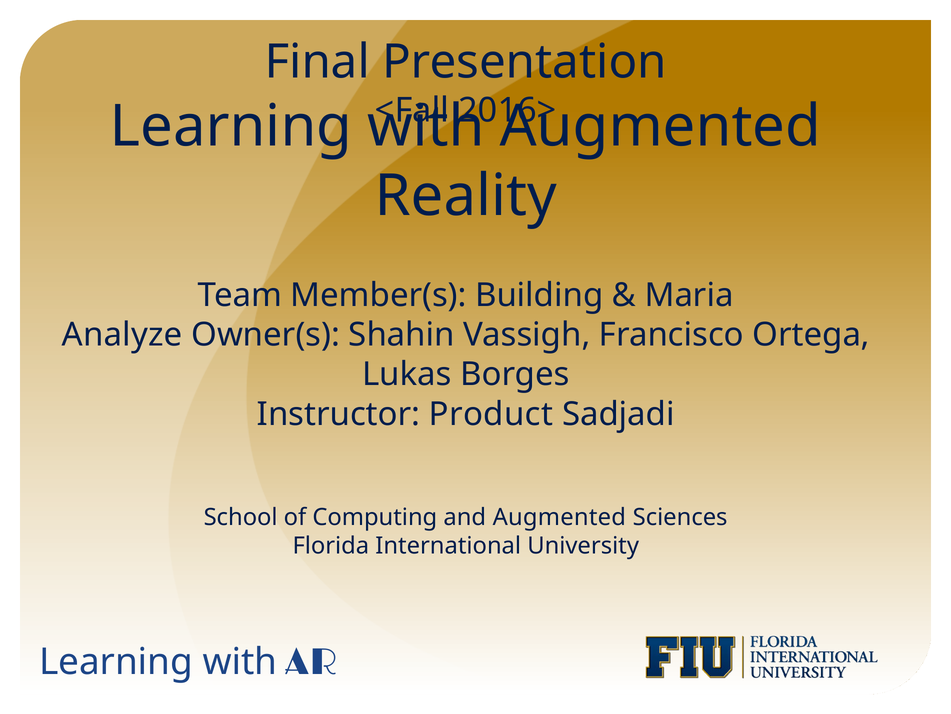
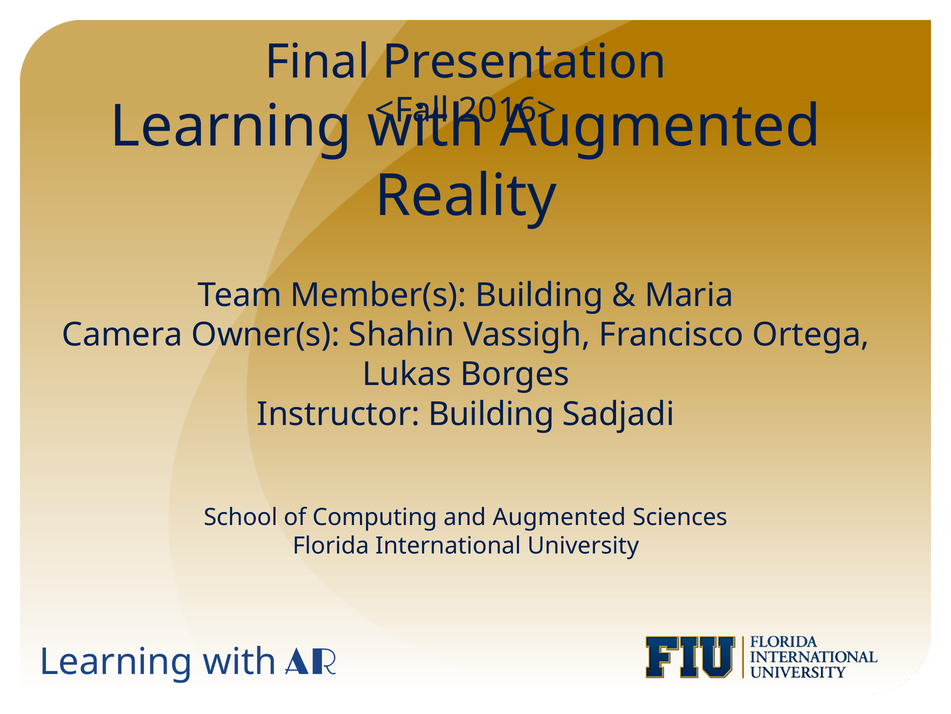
Analyze: Analyze -> Camera (122, 335)
Instructor Product: Product -> Building (491, 414)
